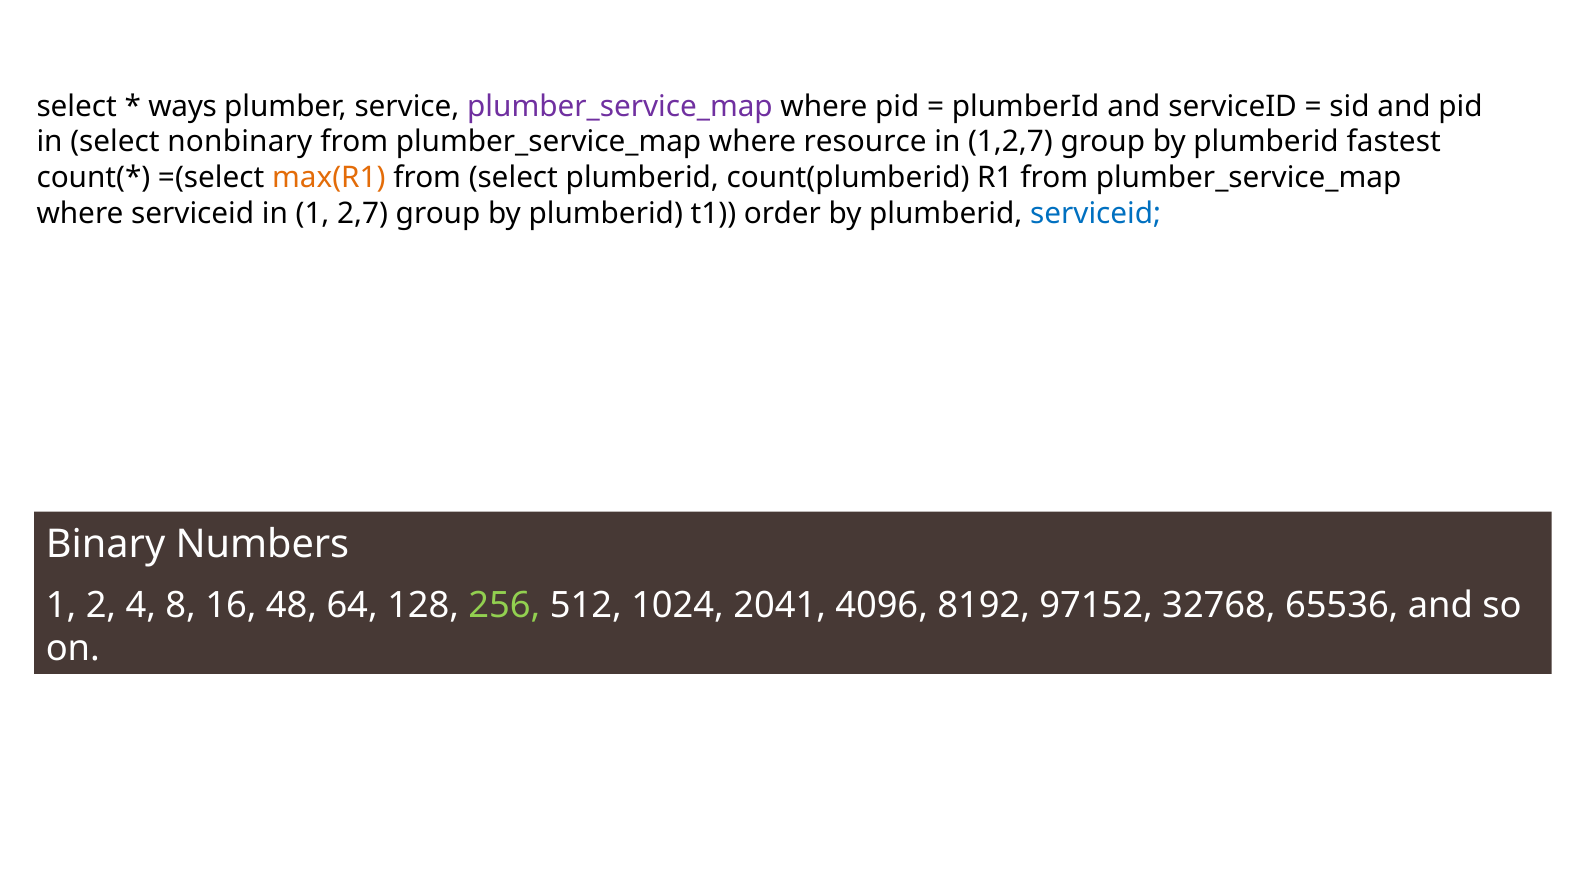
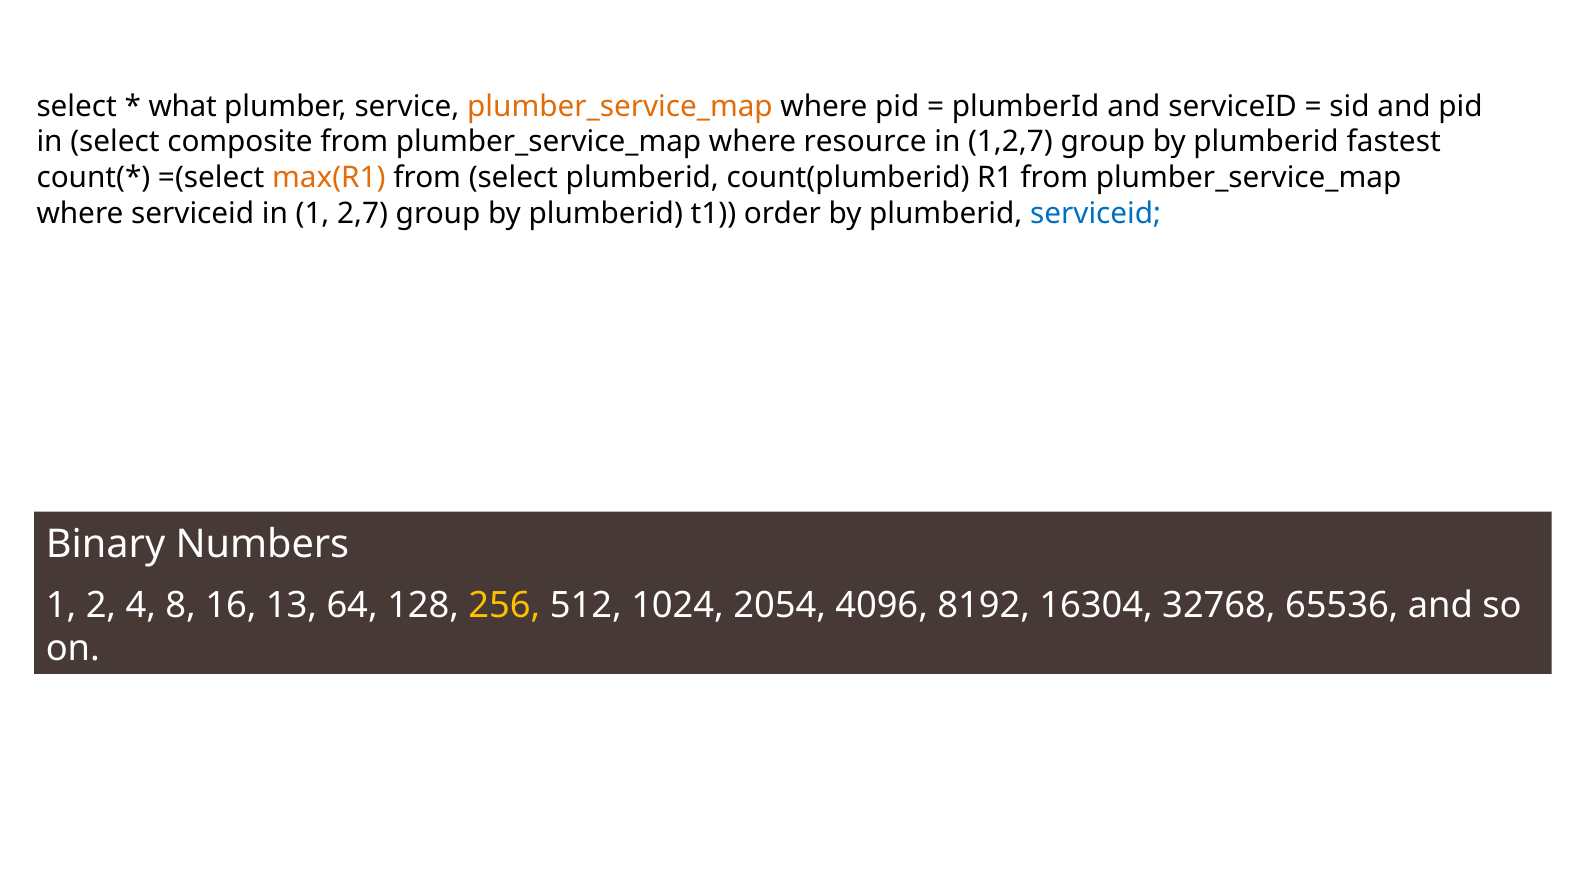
ways: ways -> what (183, 106)
plumber_service_map colour: purple -> orange (620, 106)
nonbinary: nonbinary -> composite (240, 142)
48: 48 -> 13 (292, 605)
256 colour: light green -> yellow (504, 605)
2041: 2041 -> 2054 (780, 605)
97152: 97152 -> 16304 (1096, 605)
